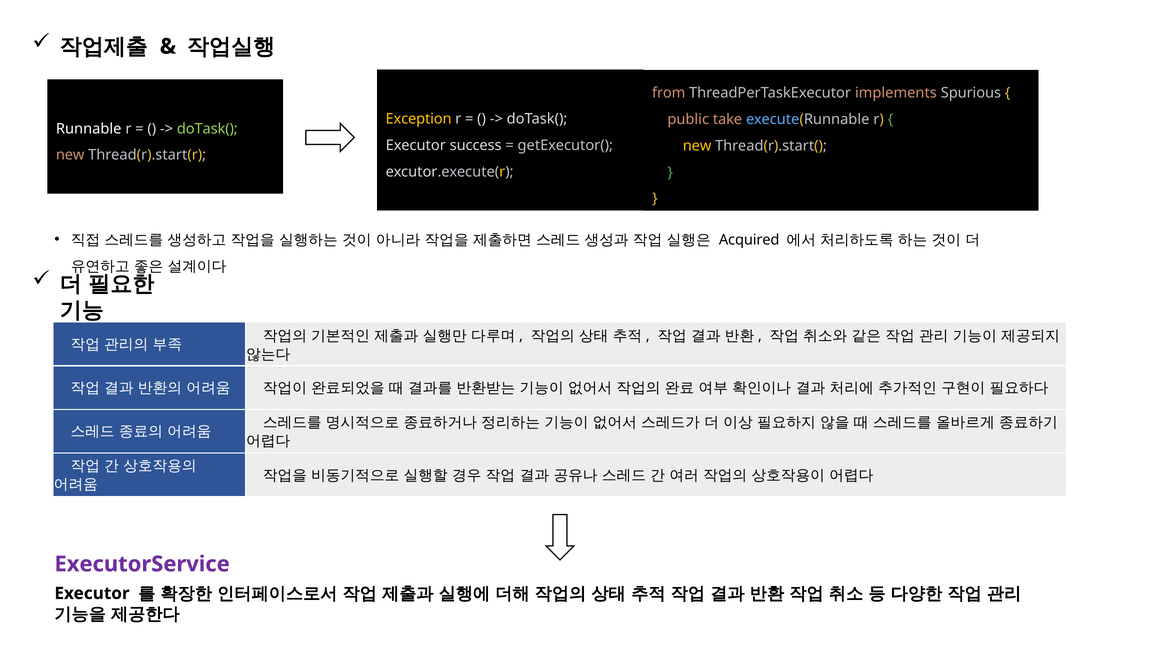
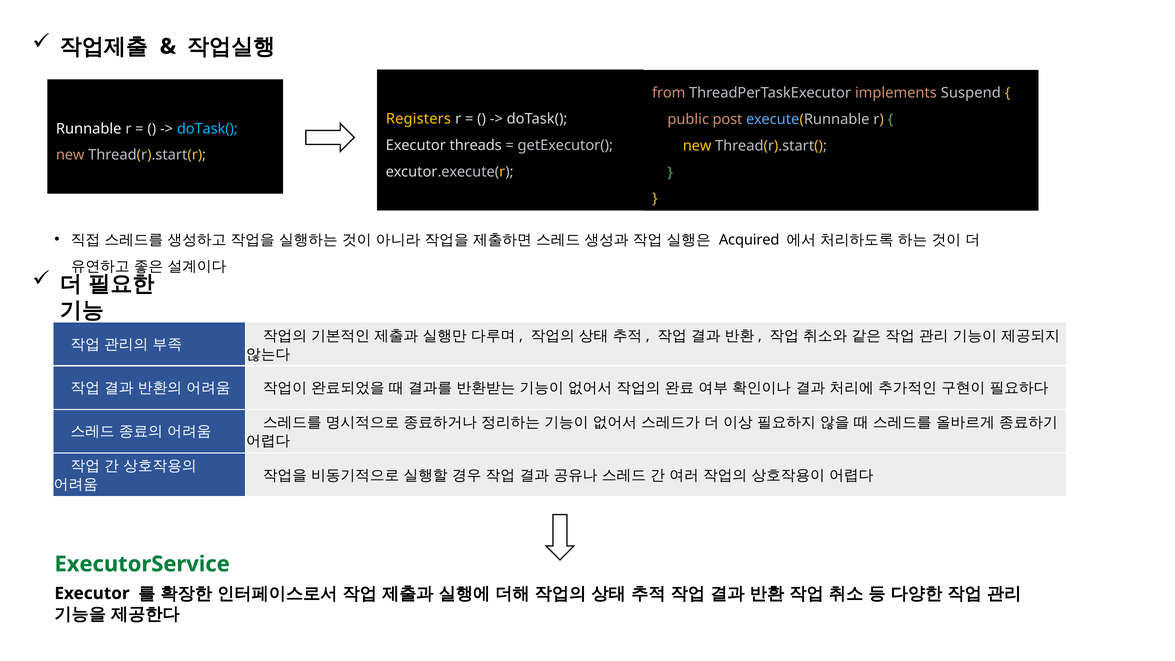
Spurious: Spurious -> Suspend (971, 93)
Exception: Exception -> Registers (418, 119)
take: take -> post (728, 119)
doTask( colour: light green -> light blue (207, 129)
success: success -> threads (476, 145)
ExecutorService colour: purple -> green (142, 564)
